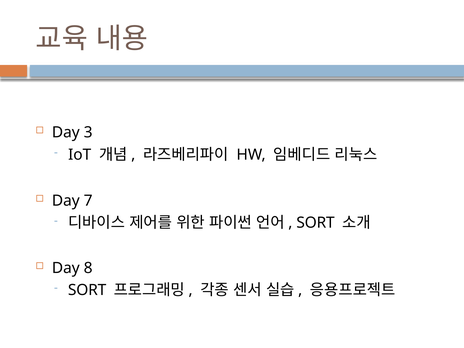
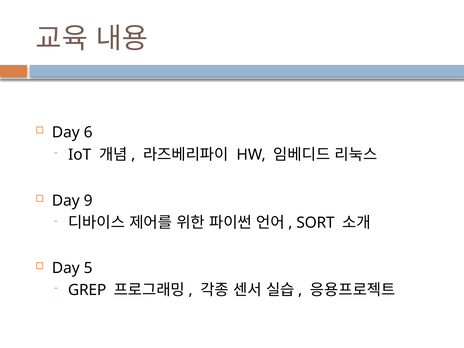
3: 3 -> 6 (88, 133)
7: 7 -> 9 (88, 201)
8: 8 -> 5 (88, 268)
SORT: SORT -> GREP (87, 290)
